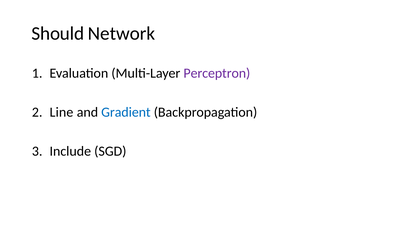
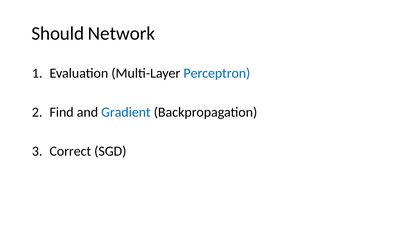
Perceptron colour: purple -> blue (217, 73)
Line: Line -> Find (62, 112)
Include: Include -> Correct (70, 151)
